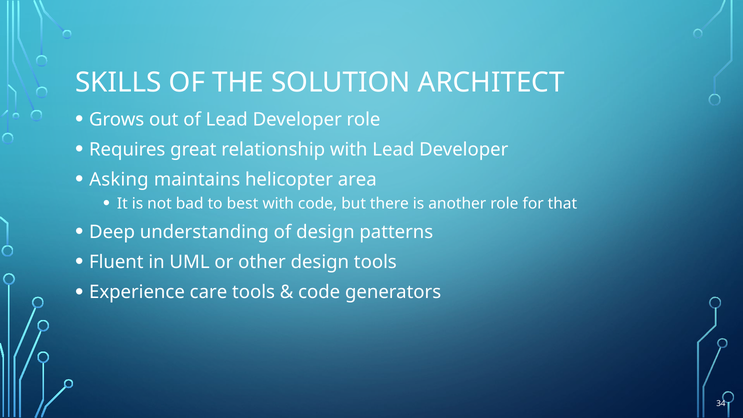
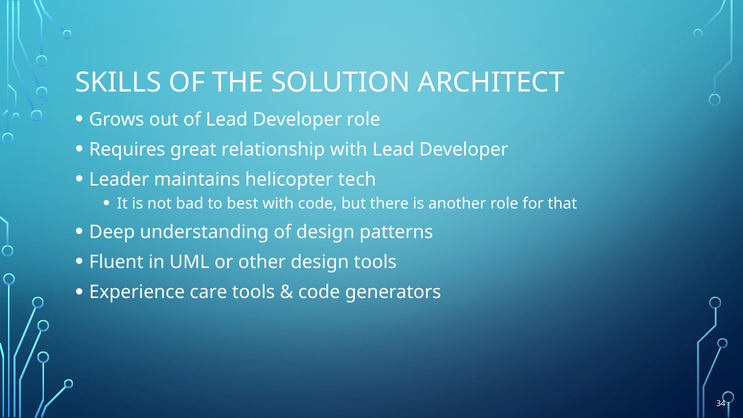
Asking: Asking -> Leader (119, 180)
area: area -> tech (357, 180)
